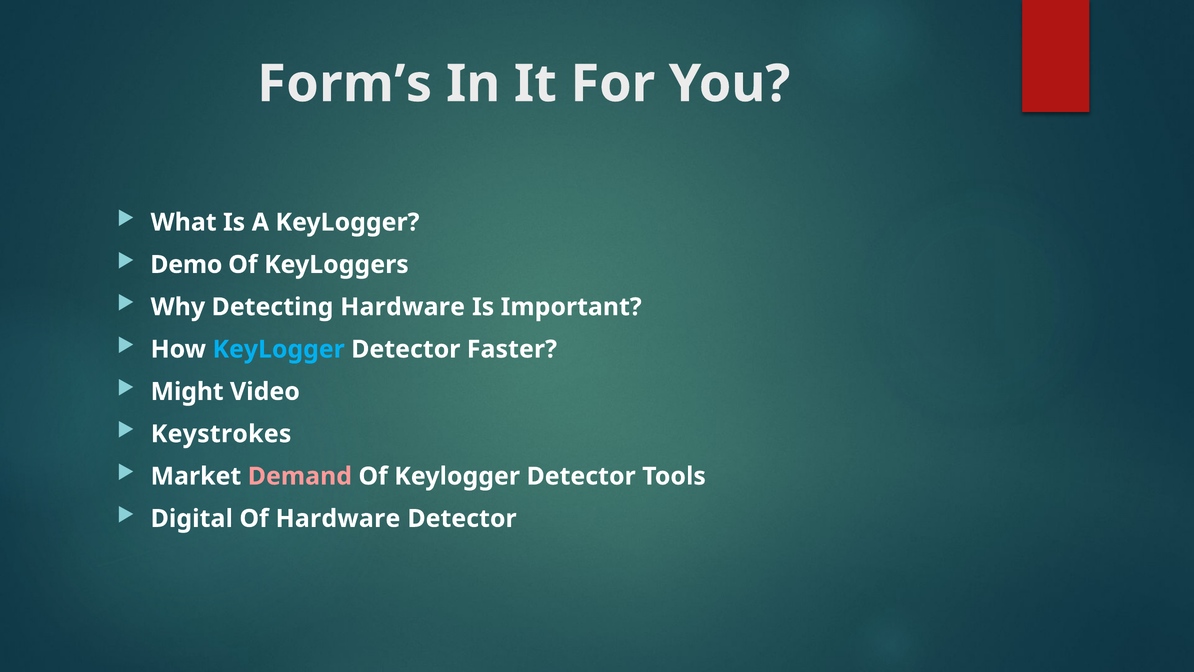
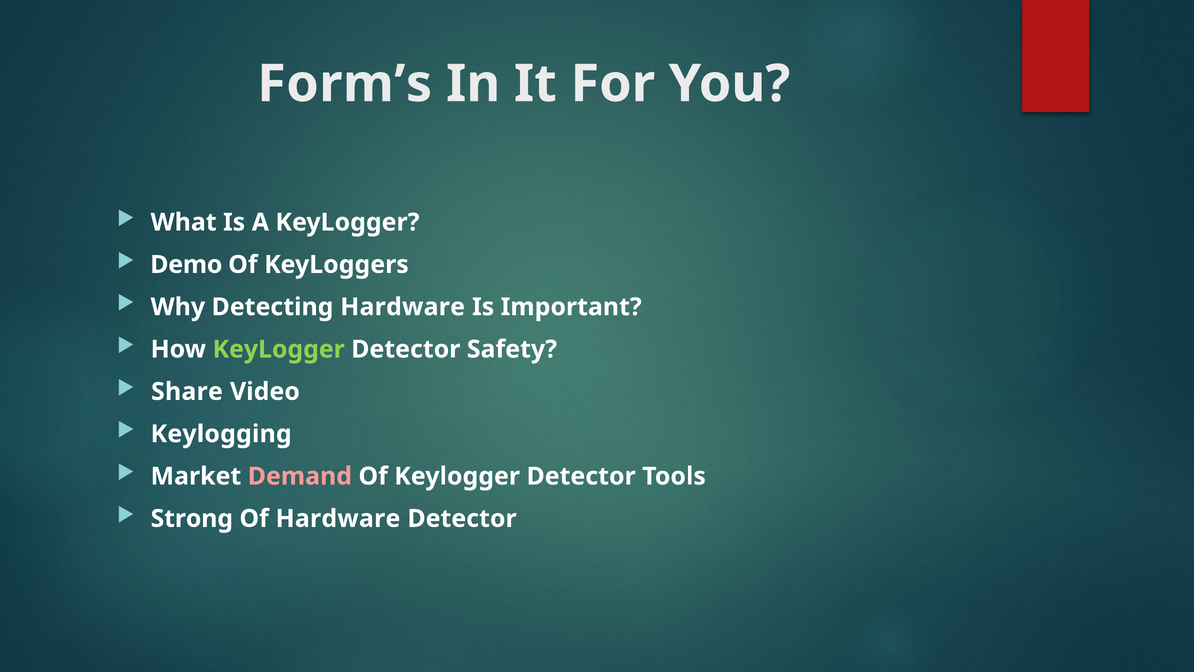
KeyLogger colour: light blue -> light green (279, 349)
Faster: Faster -> Safety (512, 349)
Might: Might -> Share (187, 391)
Keystrokes: Keystrokes -> Keylogging (221, 434)
Digital: Digital -> Strong (192, 518)
